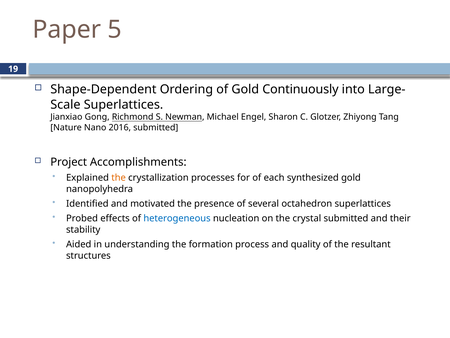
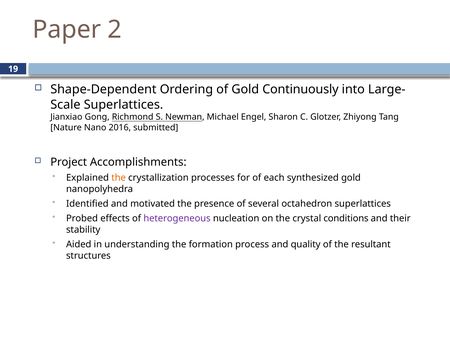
5: 5 -> 2 (115, 29)
heterogeneous colour: blue -> purple (177, 218)
crystal submitted: submitted -> conditions (346, 218)
